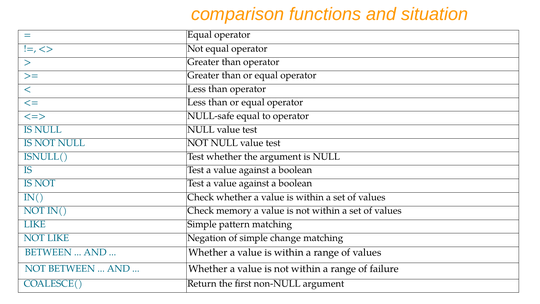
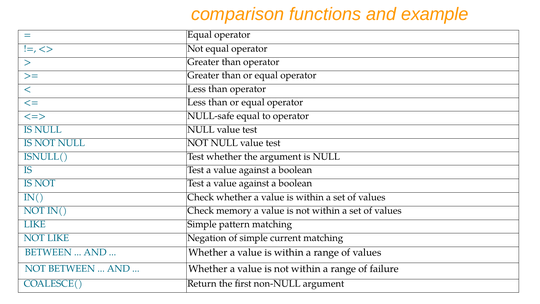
situation: situation -> example (435, 14)
change: change -> current (286, 238)
